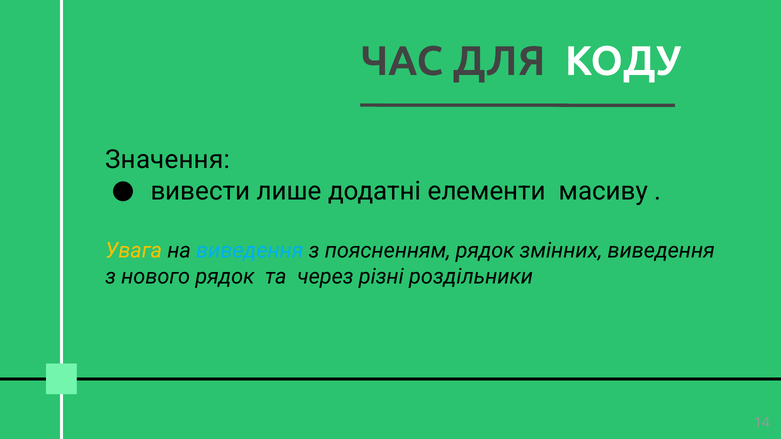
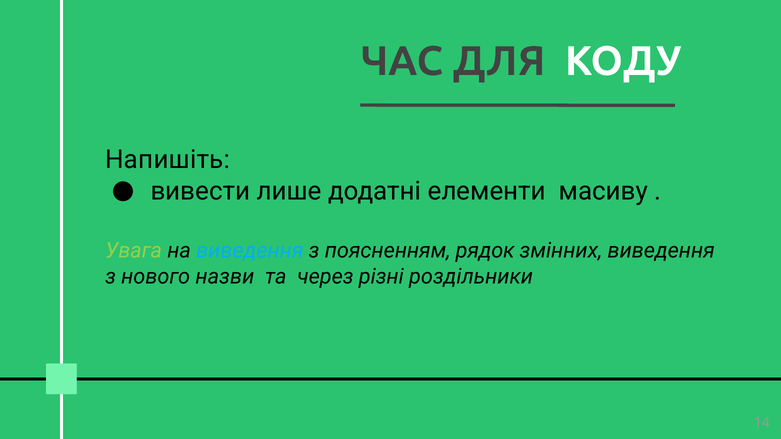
Значення: Значення -> Напишіть (168, 160)
Увага colour: yellow -> light green (134, 251)
нового рядок: рядок -> назви (225, 277)
